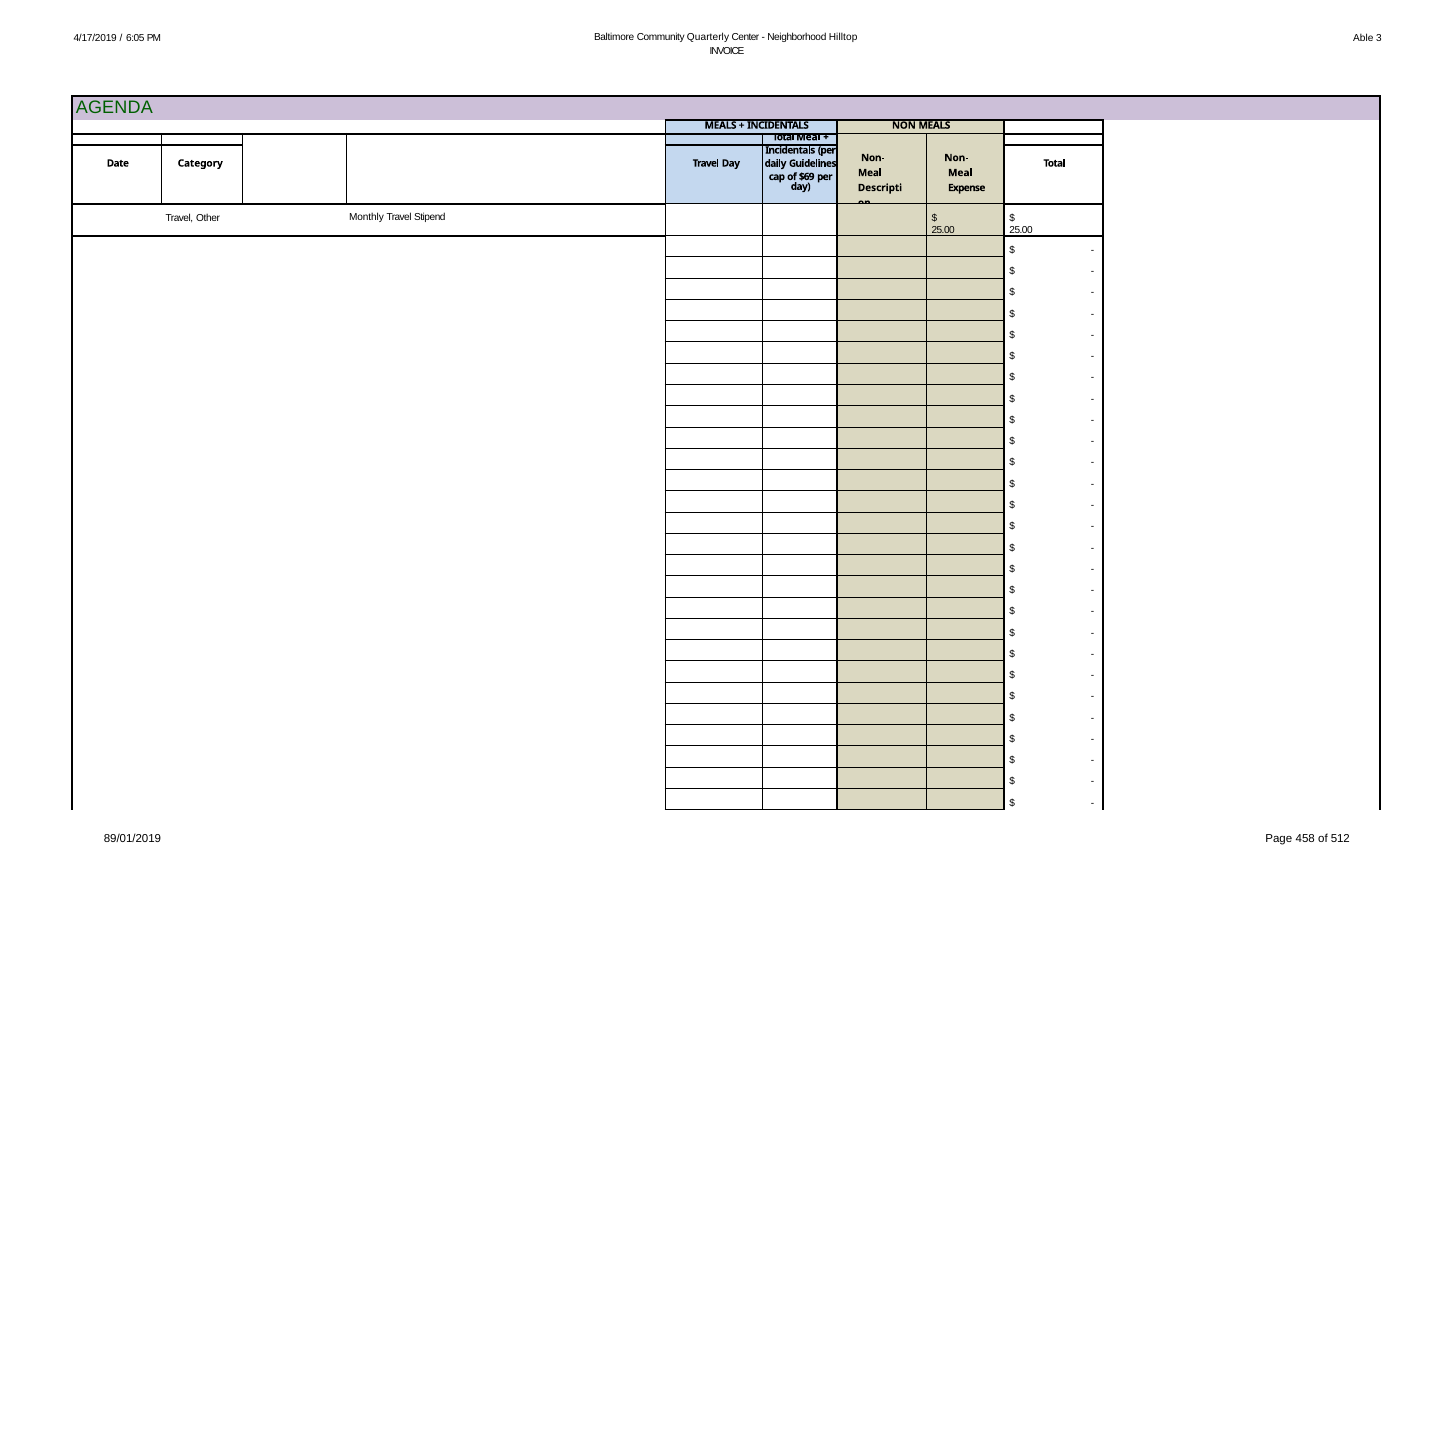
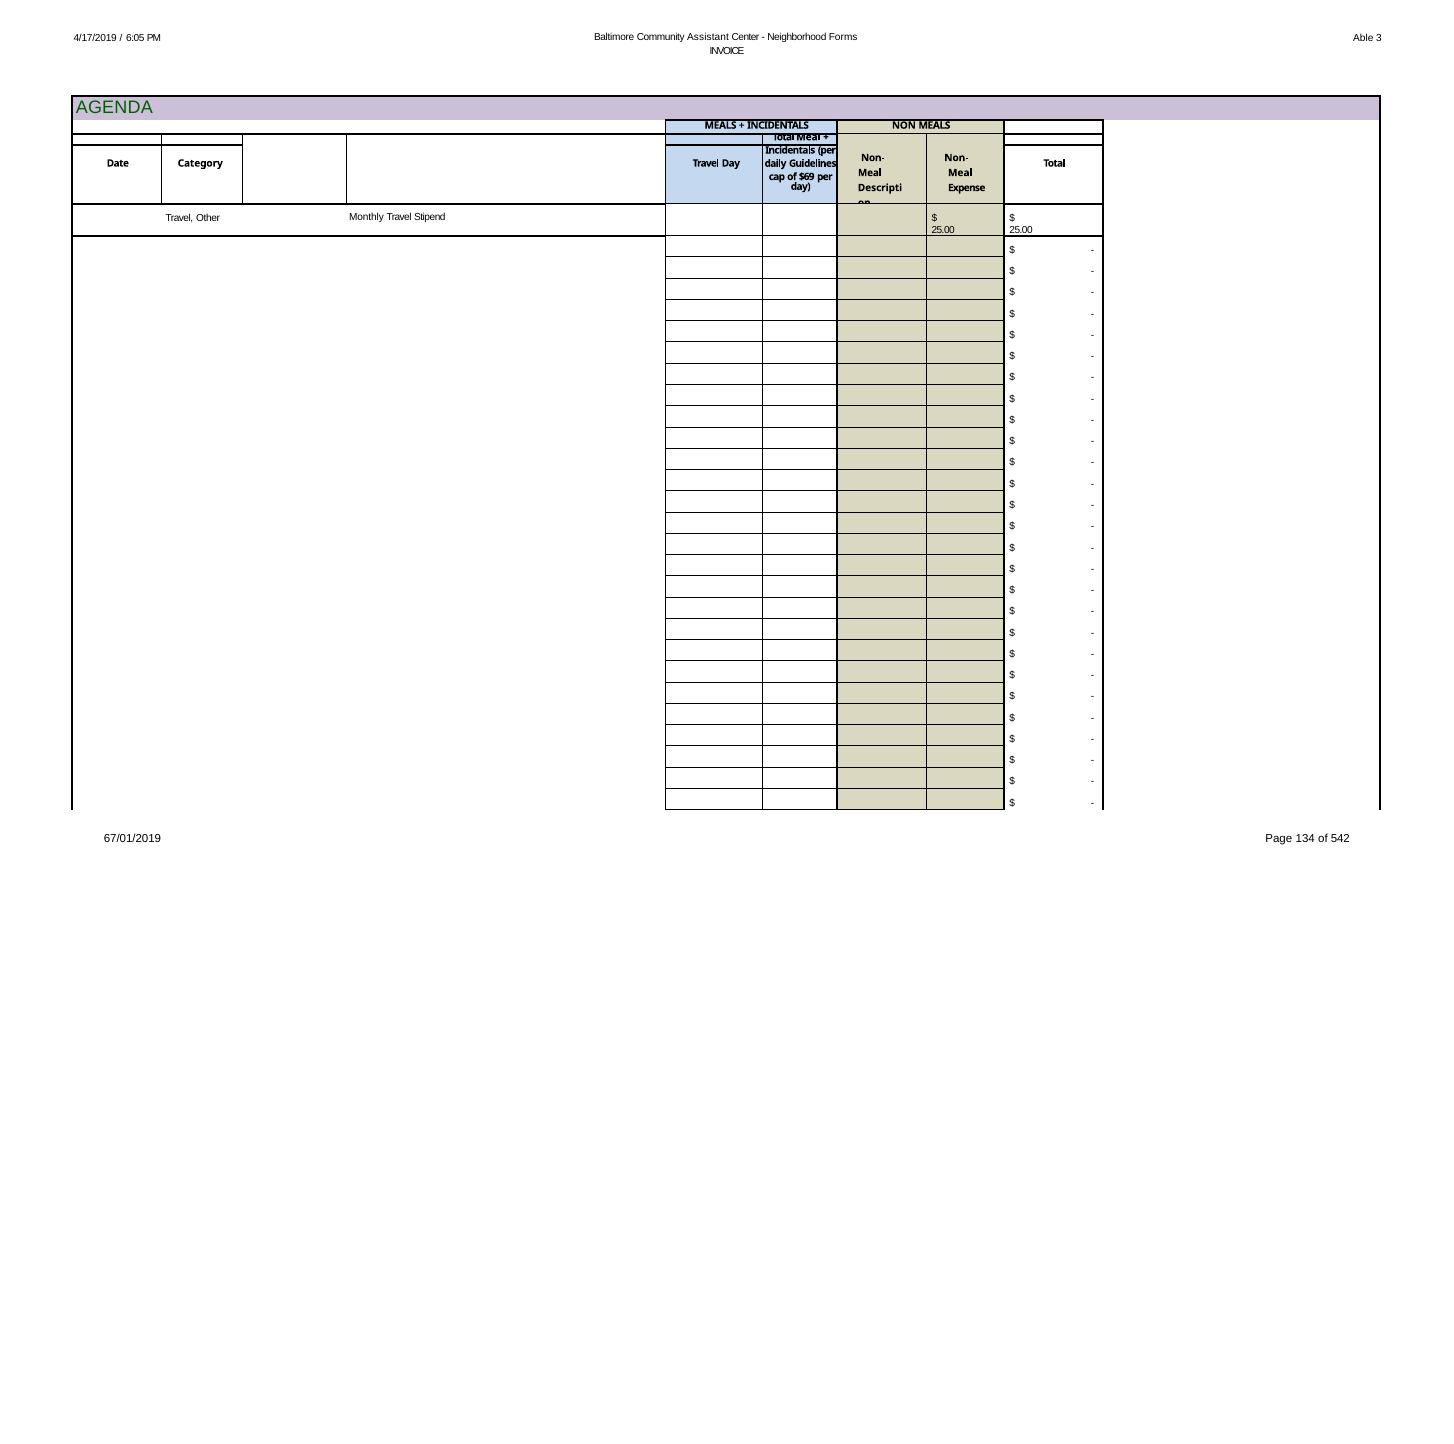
Quarterly: Quarterly -> Assistant (708, 37)
Hilltop: Hilltop -> Forms (843, 37)
89/01/2019: 89/01/2019 -> 67/01/2019 (132, 839)
458: 458 -> 134 (1305, 839)
512: 512 -> 542 (1340, 839)
